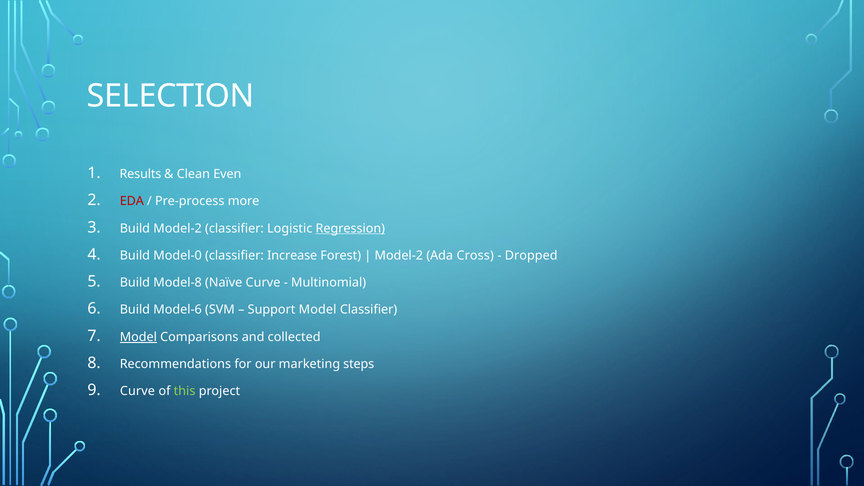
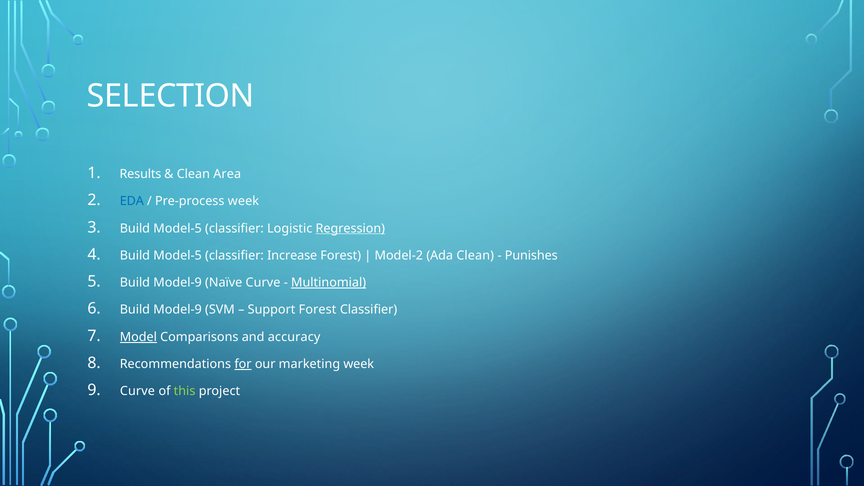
Even: Even -> Area (227, 174)
EDA colour: red -> blue (132, 201)
Pre-process more: more -> week (243, 201)
Model-2: Model-2 -> Model-5 (178, 228)
Model-0: Model-0 -> Model-5 (178, 256)
Ada Cross: Cross -> Clean (475, 256)
Dropped: Dropped -> Punishes (531, 256)
Model-8: Model-8 -> Model-9 (178, 283)
Multinomial underline: none -> present (329, 283)
Model-6: Model-6 -> Model-9 (178, 310)
Support Model: Model -> Forest (318, 310)
collected: collected -> accuracy (294, 337)
for underline: none -> present (243, 364)
marketing steps: steps -> week (359, 364)
